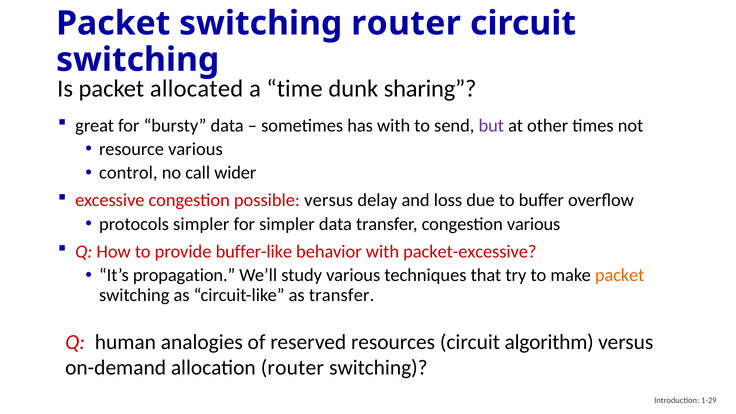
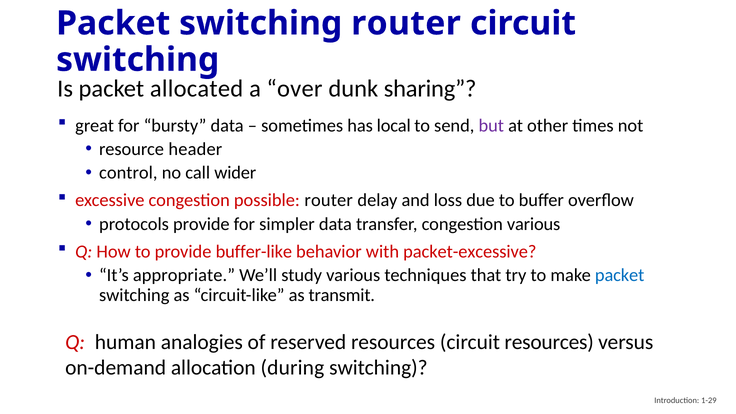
time: time -> over (295, 89)
has with: with -> local (394, 125)
resource various: various -> header (195, 149)
possible versus: versus -> router (329, 200)
protocols simpler: simpler -> provide (201, 224)
propagation: propagation -> appropriate (184, 275)
packet colour: orange -> blue (620, 275)
as transfer: transfer -> transmit (342, 295)
circuit algorithm: algorithm -> resources (549, 342)
allocation router: router -> during (292, 368)
